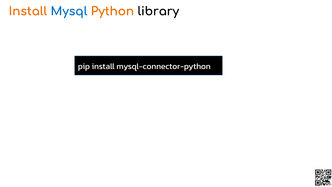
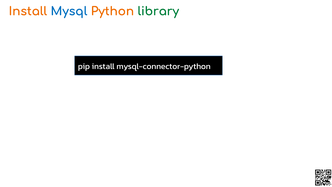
library colour: black -> green (158, 11)
